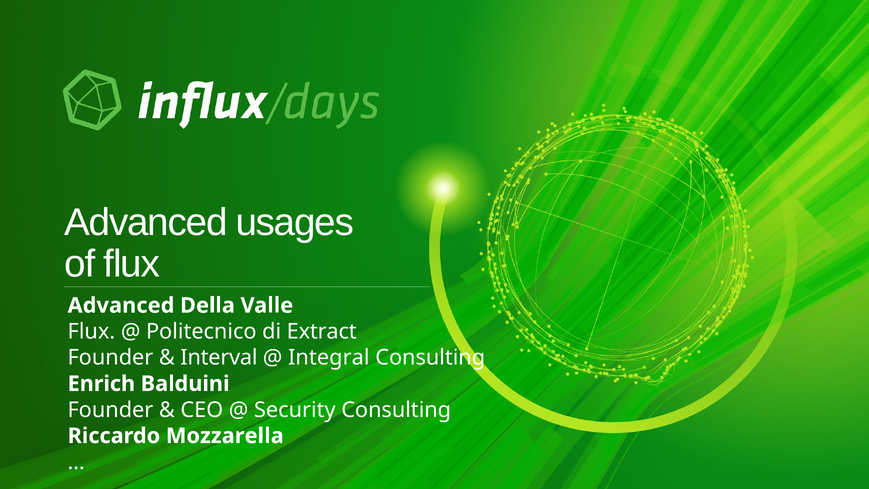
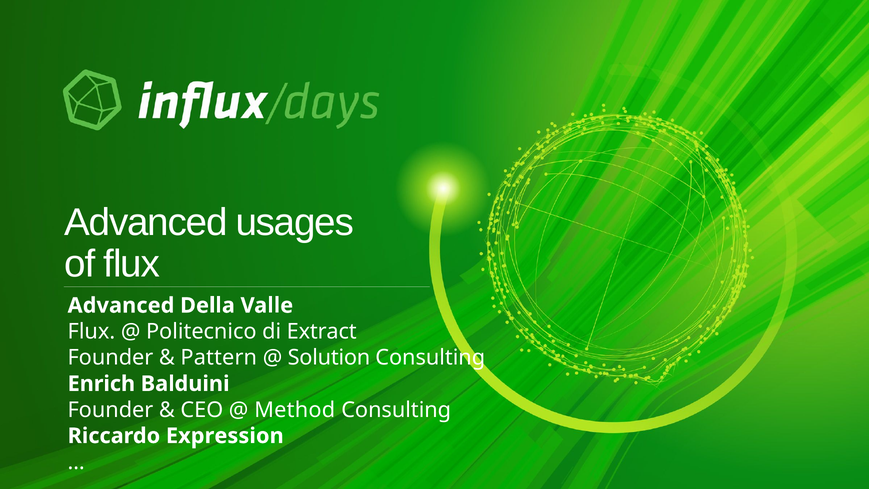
Interval: Interval -> Pattern (219, 358)
Integral: Integral -> Solution (329, 358)
Security: Security -> Method (295, 410)
Mozzarella: Mozzarella -> Expression (225, 436)
